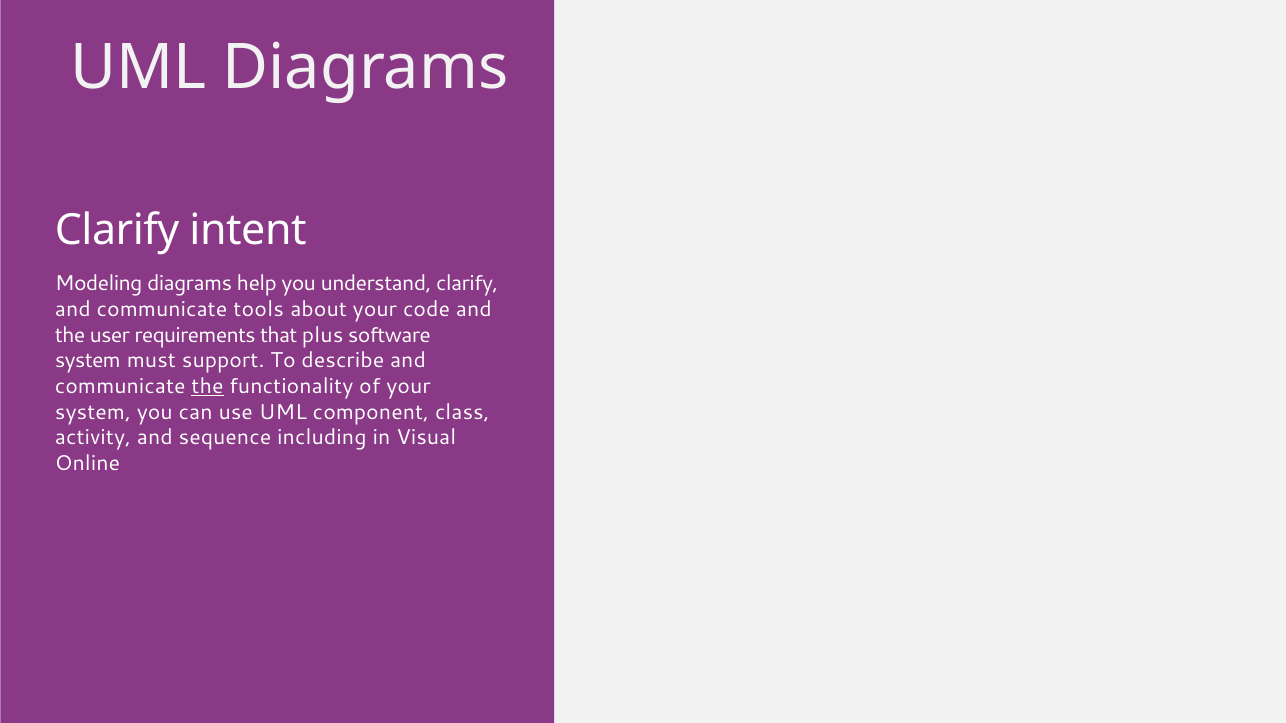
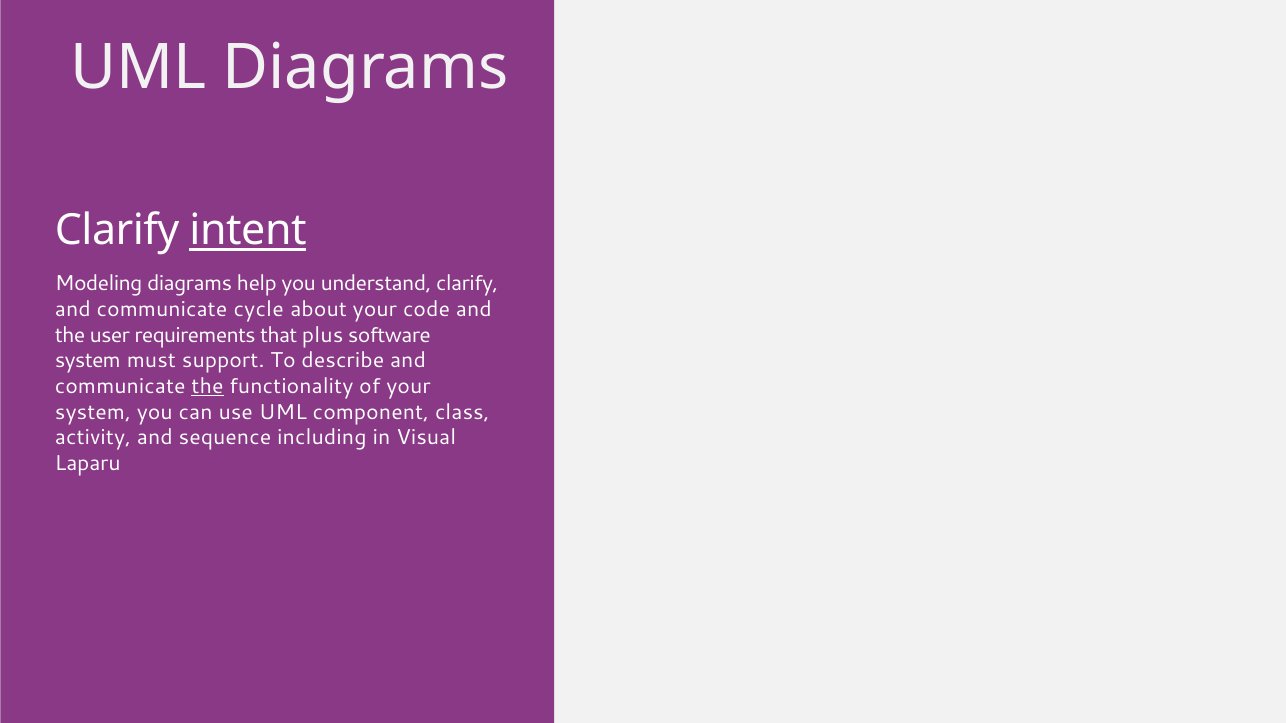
intent underline: none -> present (248, 231)
tools: tools -> cycle (259, 309)
Online: Online -> Laparu (88, 464)
